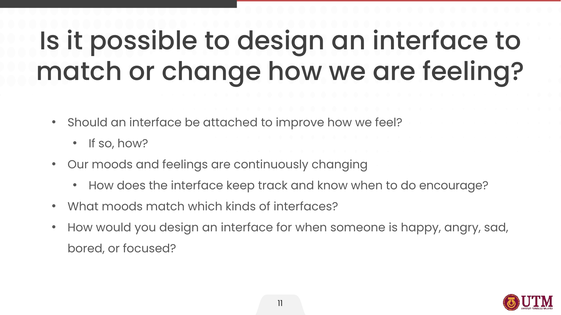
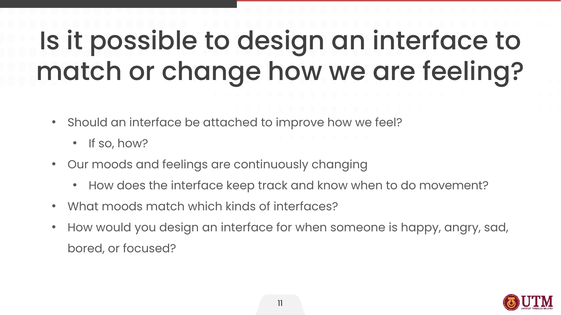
encourage: encourage -> movement (454, 186)
